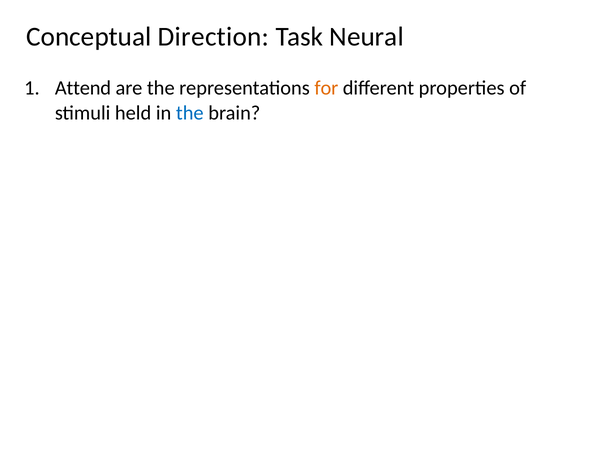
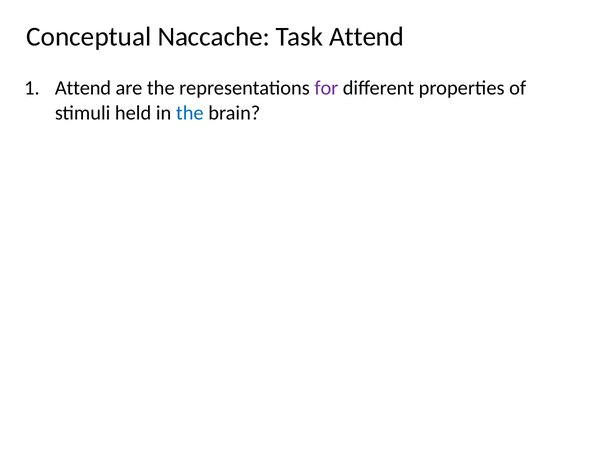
Direction: Direction -> Naccache (214, 37)
Task Neural: Neural -> Attend (367, 37)
for colour: orange -> purple (326, 88)
